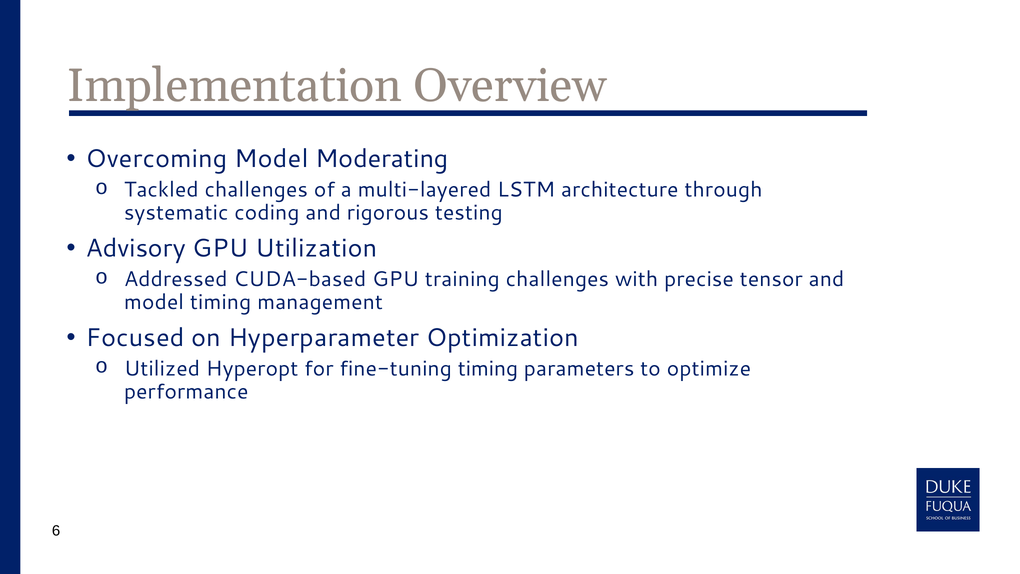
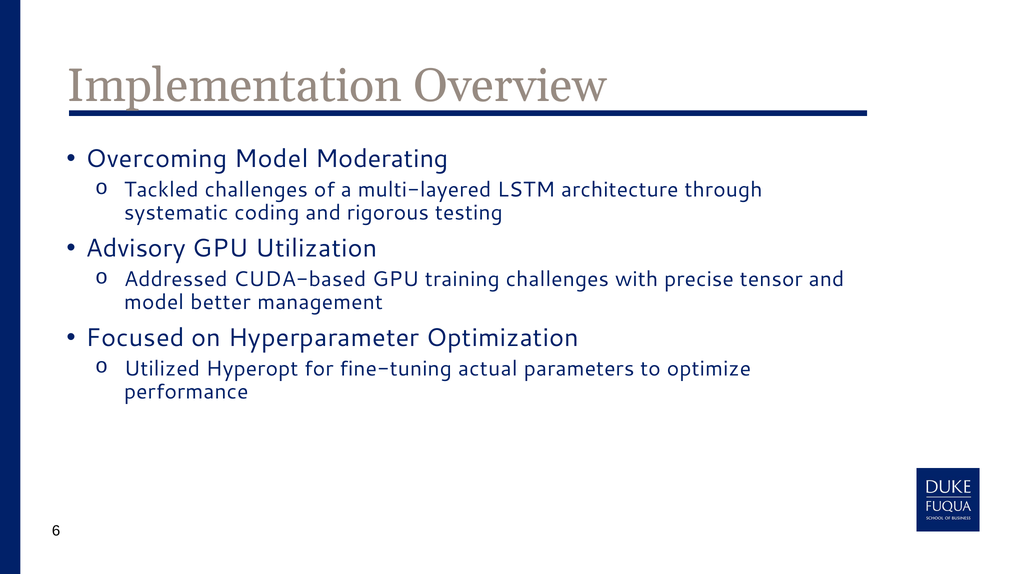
model timing: timing -> better (220, 302)
fine-tuning timing: timing -> actual (488, 368)
